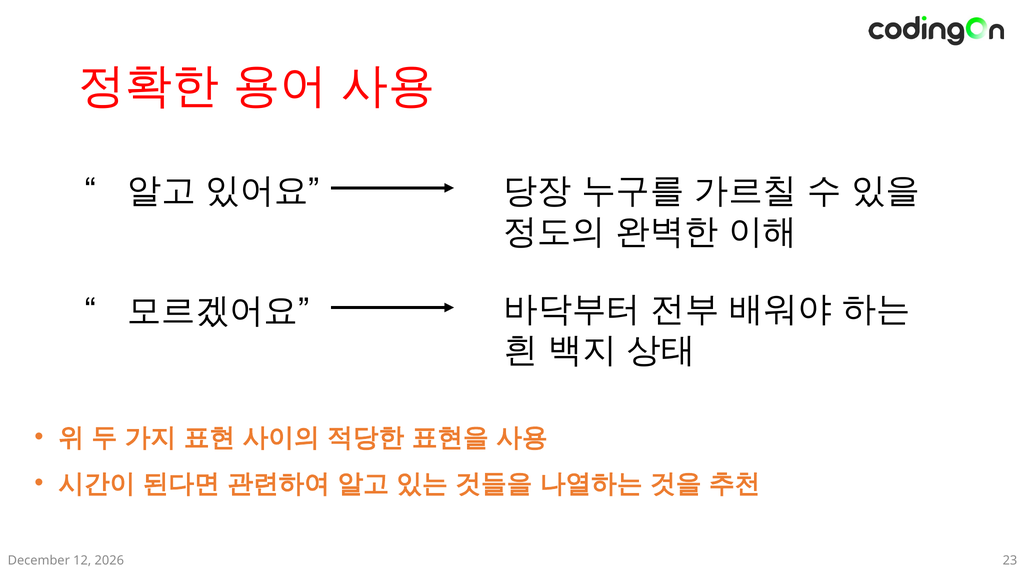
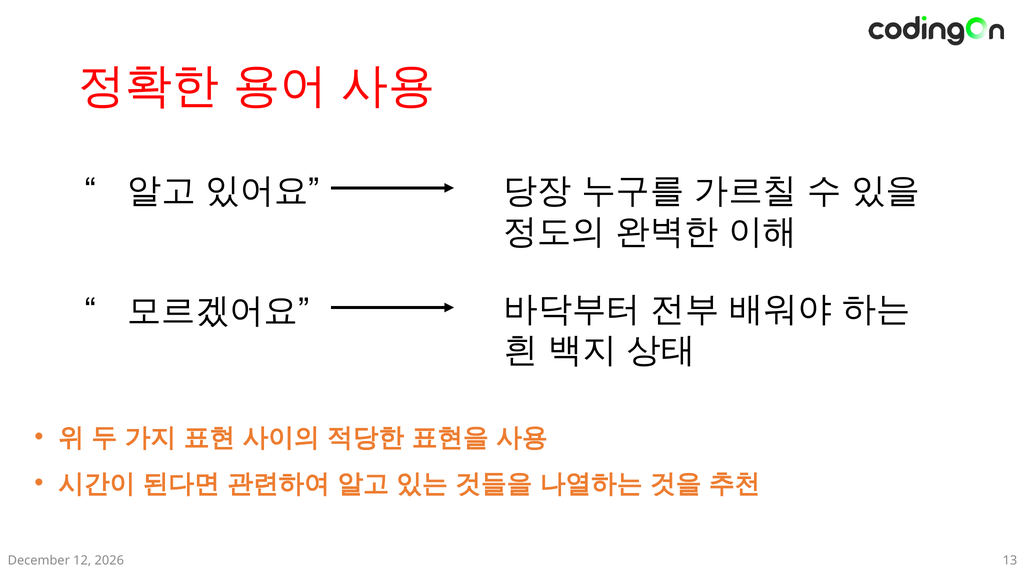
23: 23 -> 13 (1010, 560)
